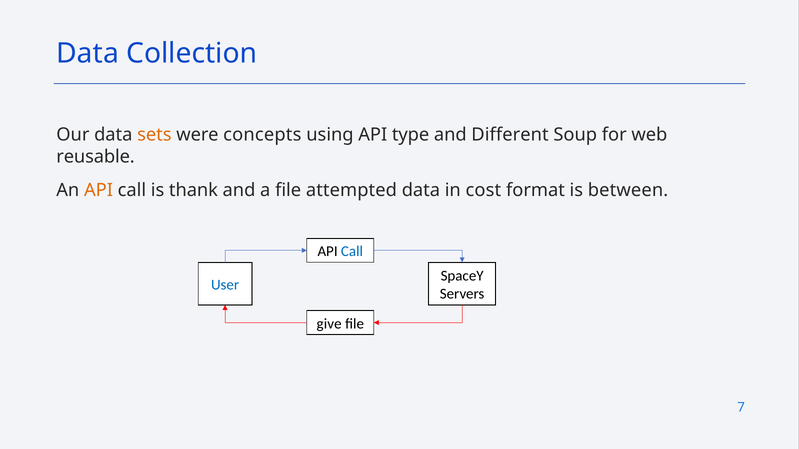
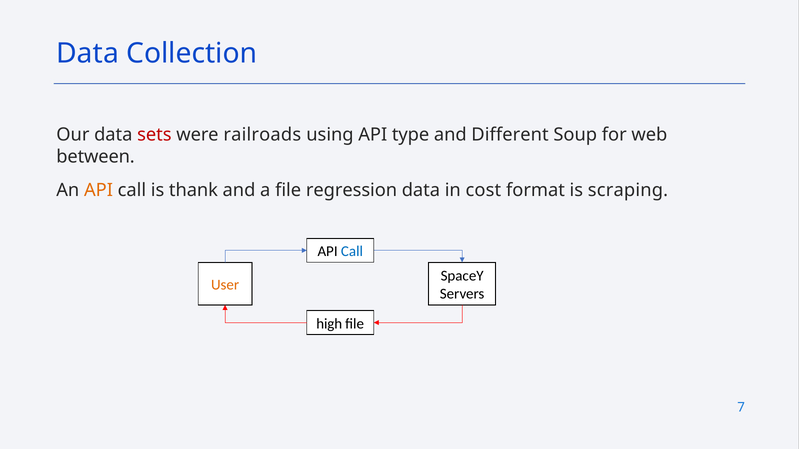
sets colour: orange -> red (154, 135)
concepts: concepts -> railroads (262, 135)
reusable: reusable -> between (96, 157)
attempted: attempted -> regression (352, 190)
between: between -> scraping (628, 190)
User colour: blue -> orange (225, 285)
give: give -> high (329, 324)
